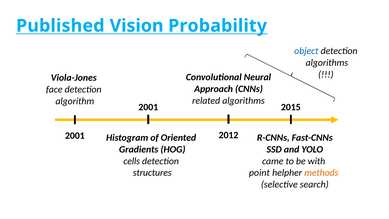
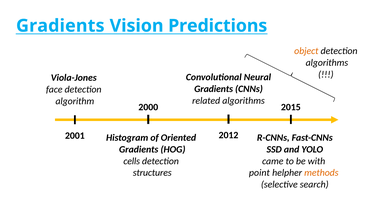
Published: Published -> Gradients (60, 26)
Probability: Probability -> Predictions (218, 26)
object colour: blue -> orange (306, 51)
Approach: Approach -> Gradients (214, 89)
2001: 2001 -> 2000 (148, 107)
